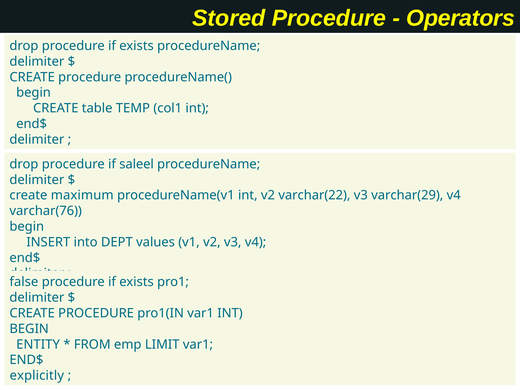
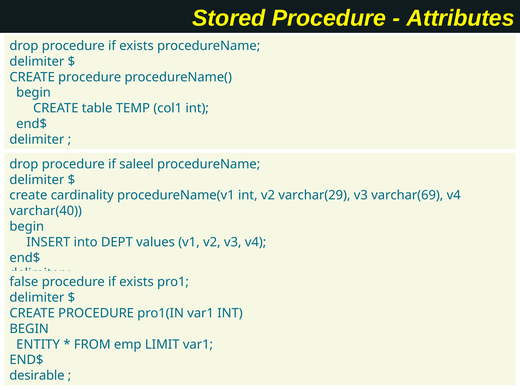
Operators: Operators -> Attributes (461, 18)
maximum: maximum -> cardinality (82, 195)
varchar(22: varchar(22 -> varchar(29 (314, 195)
varchar(29: varchar(29 -> varchar(69 (407, 195)
varchar(76: varchar(76 -> varchar(40 (46, 211)
explicitly: explicitly -> desirable (37, 376)
